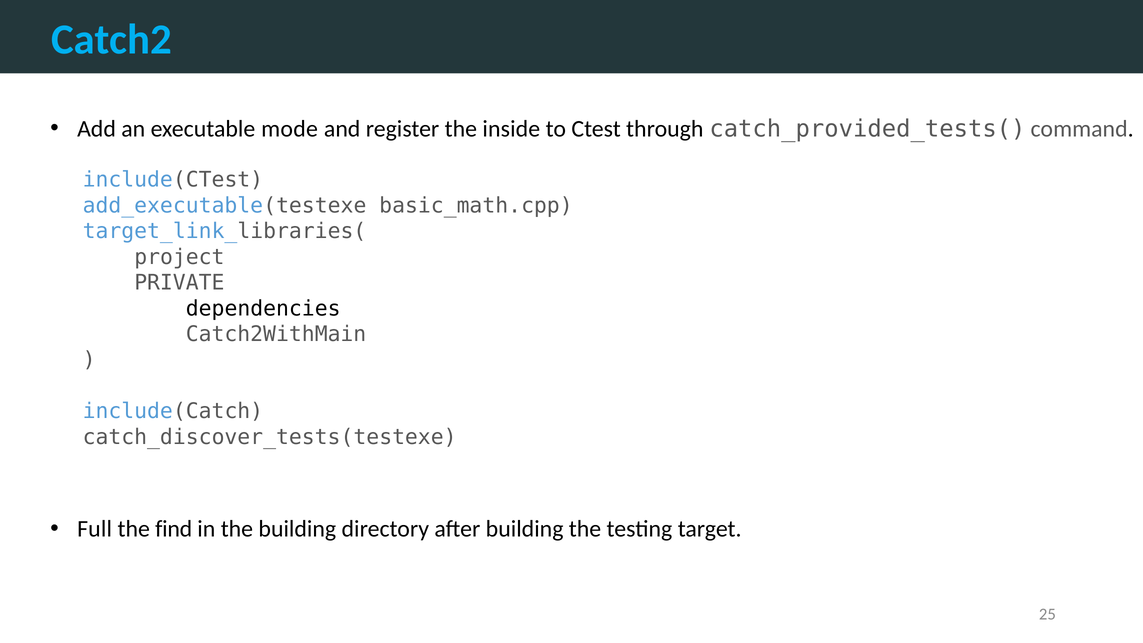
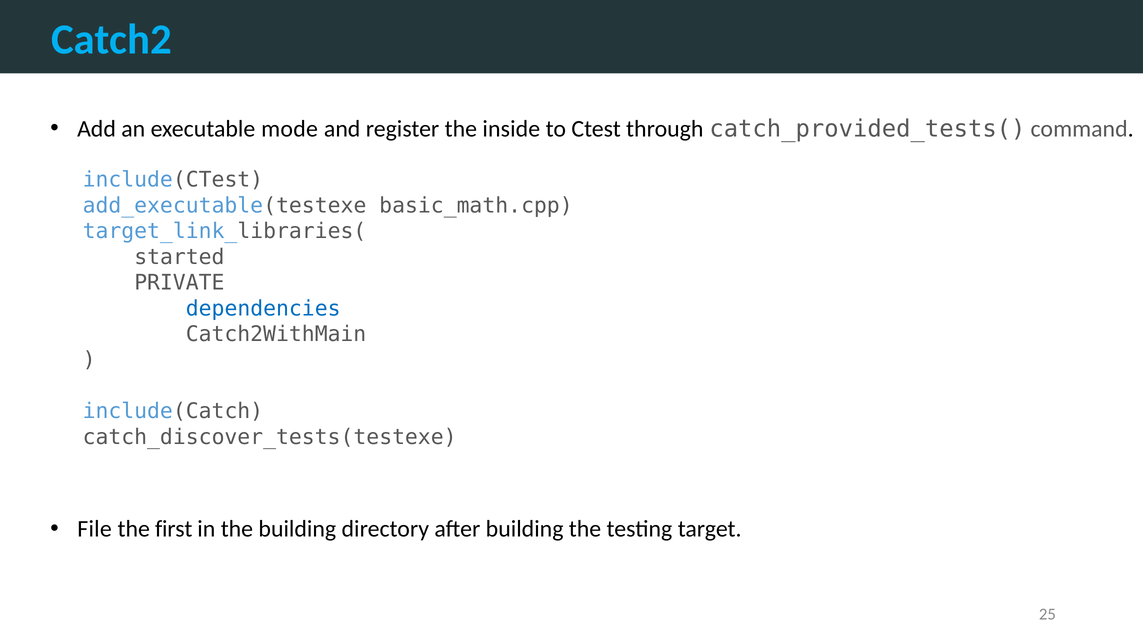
project: project -> started (179, 257)
dependencies colour: black -> blue (263, 308)
Full: Full -> File (95, 529)
find: find -> first (174, 529)
